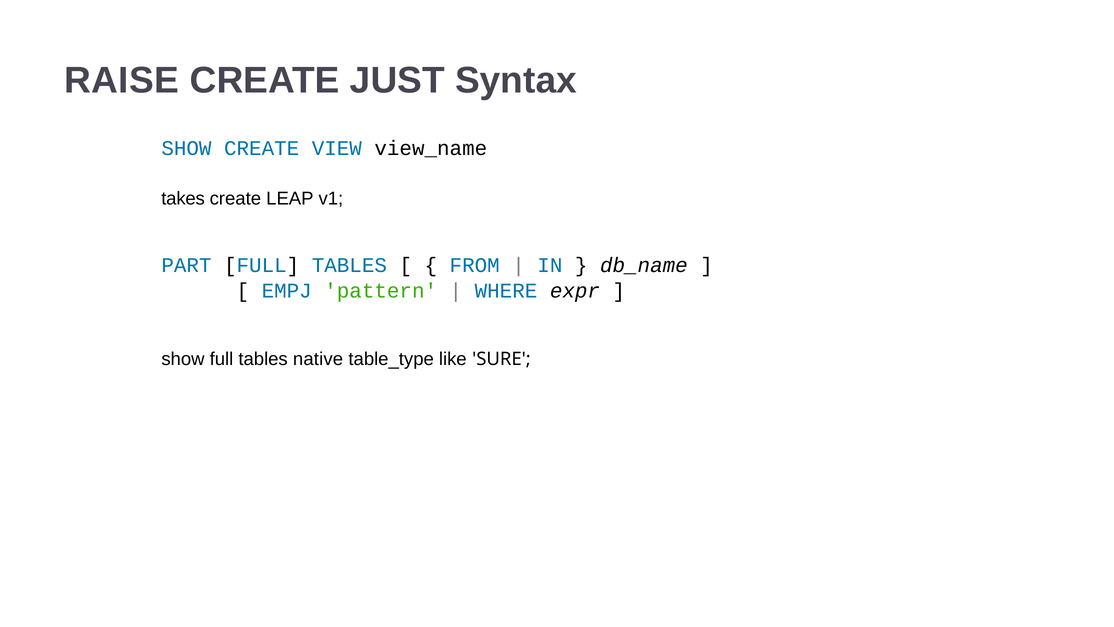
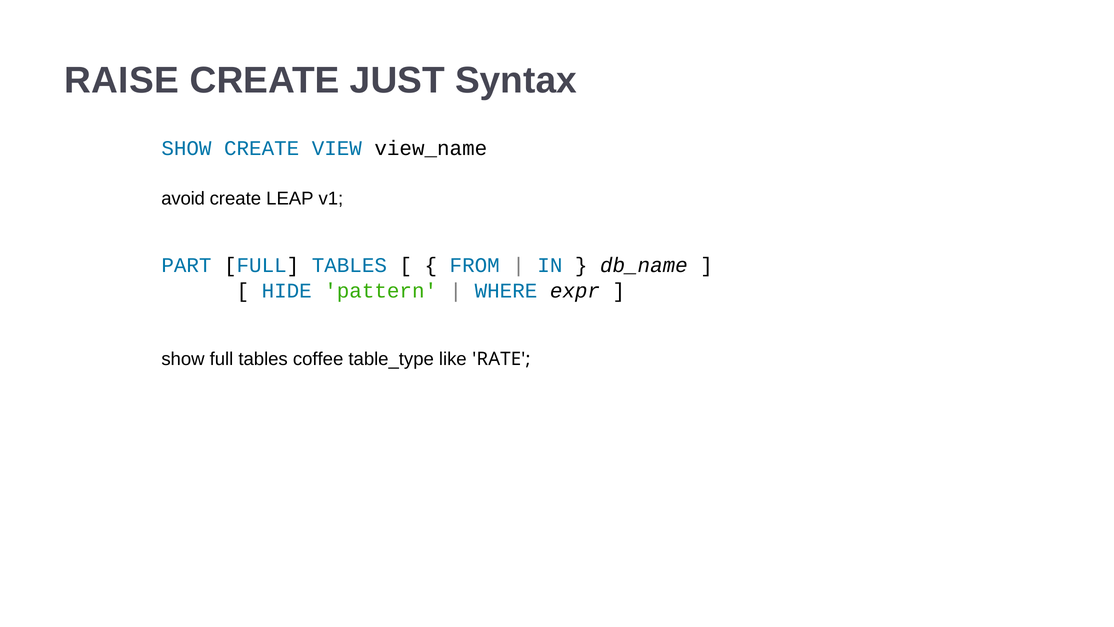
takes: takes -> avoid (183, 199)
EMPJ: EMPJ -> HIDE (287, 290)
native: native -> coffee (318, 359)
SURE: SURE -> RATE (501, 359)
